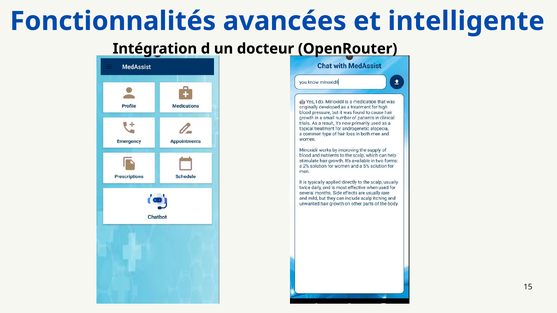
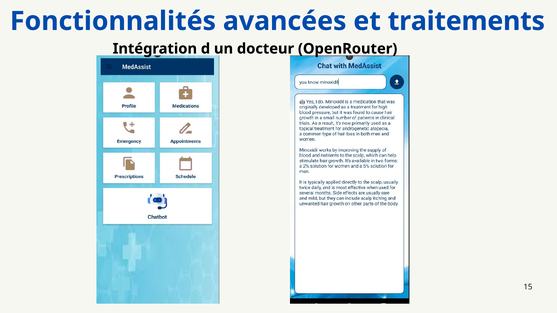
intelligente: intelligente -> traitements (466, 21)
